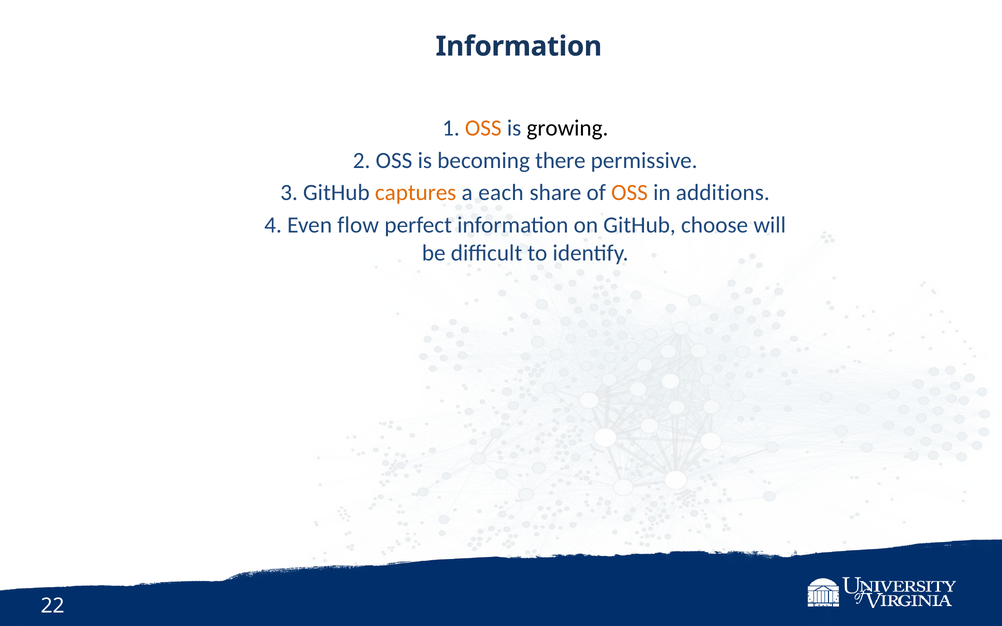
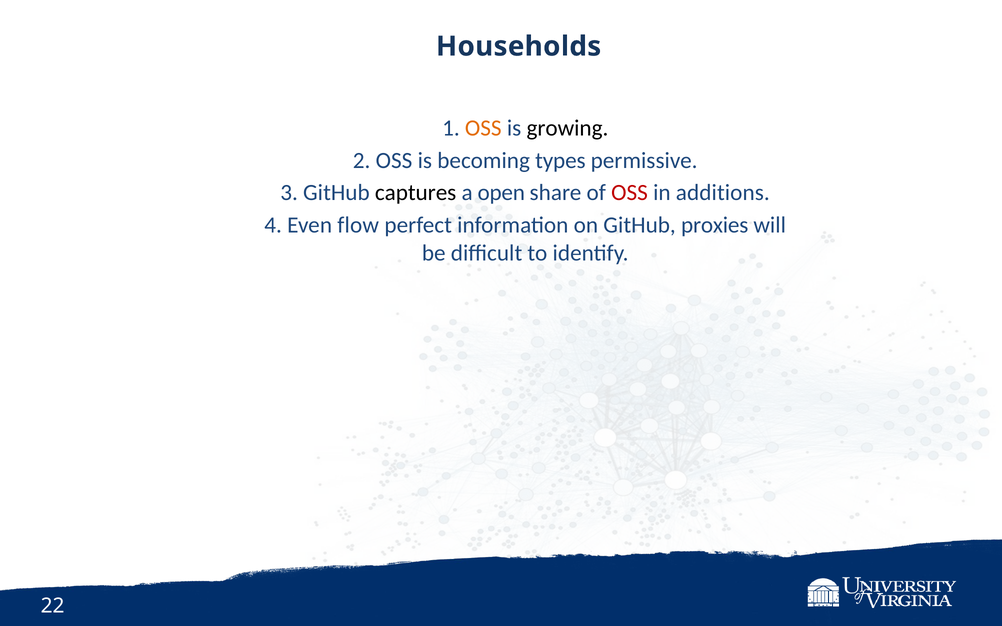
Information: Information -> Households (519, 46)
there: there -> types (560, 160)
captures colour: orange -> black (416, 193)
each: each -> open (501, 193)
OSS colour: orange -> red (630, 193)
choose: choose -> proxies (715, 225)
